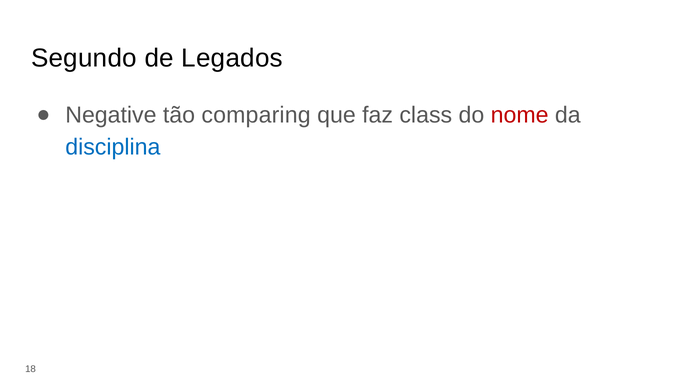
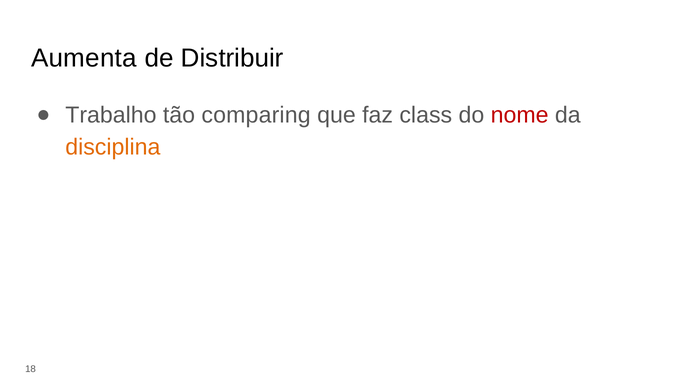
Segundo: Segundo -> Aumenta (84, 58)
Legados: Legados -> Distribuir (232, 58)
Negative: Negative -> Trabalho (111, 115)
disciplina colour: blue -> orange (113, 147)
